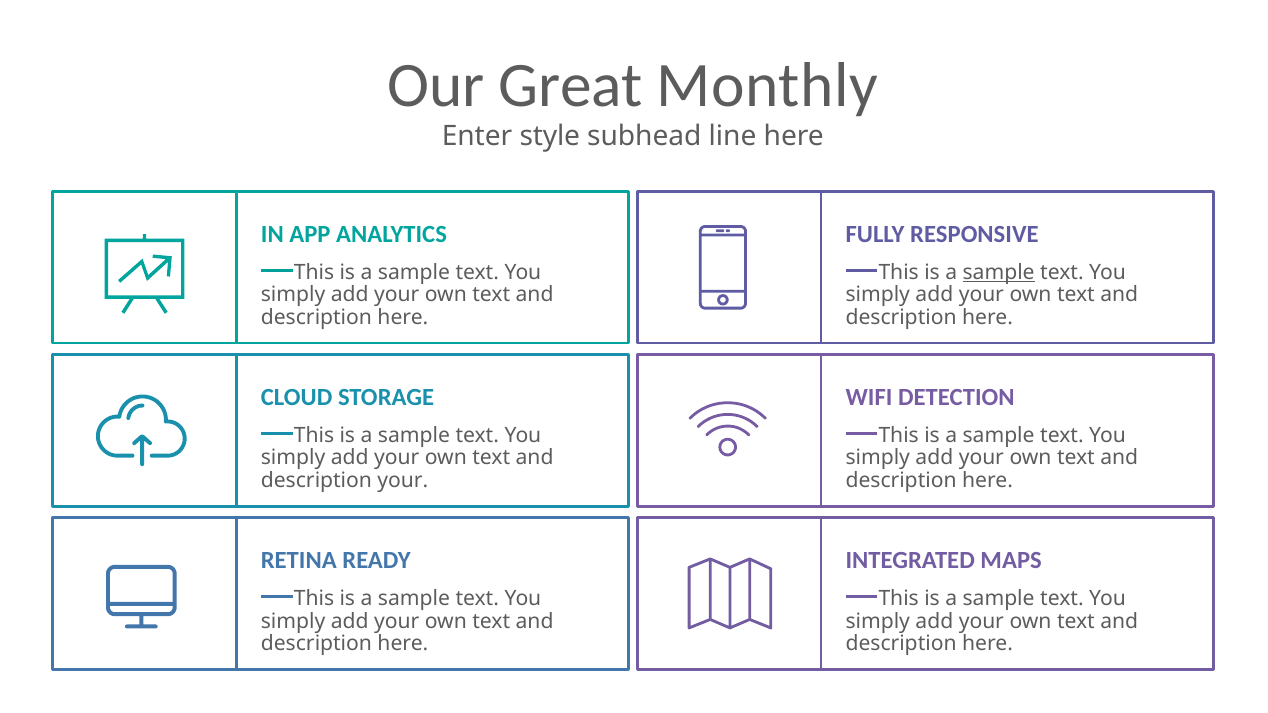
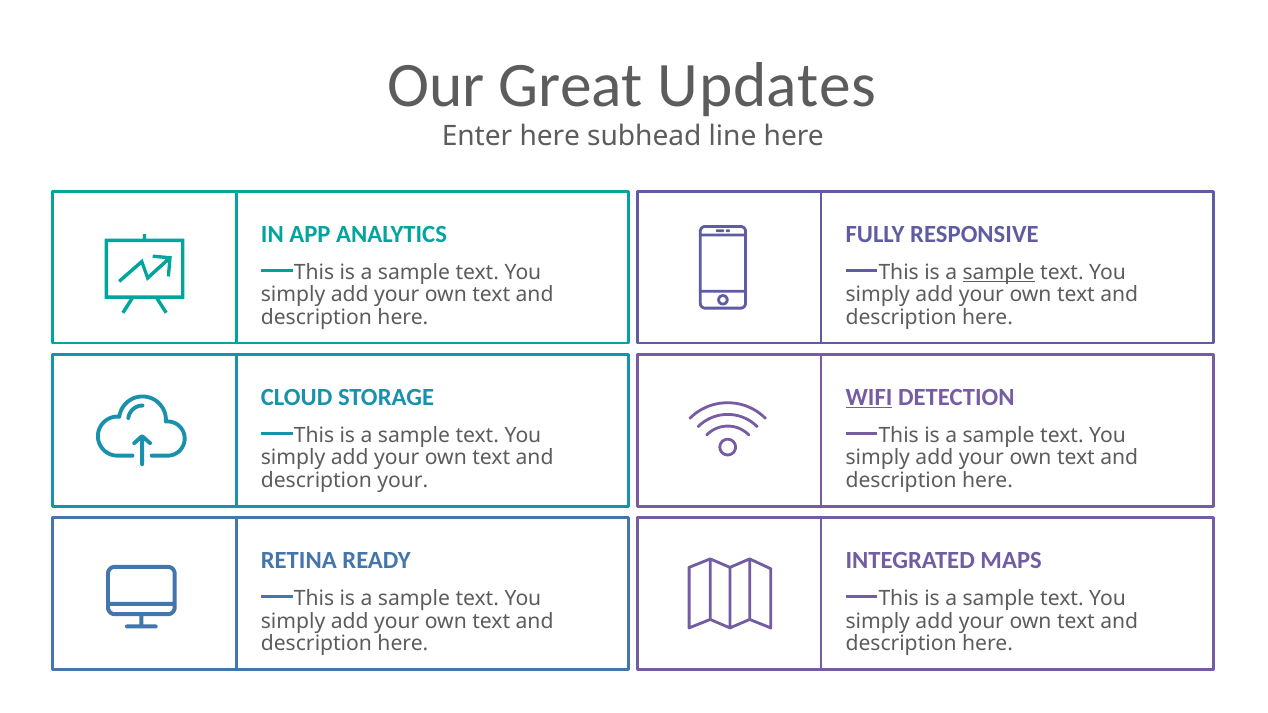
Monthly: Monthly -> Updates (767, 86)
Enter style: style -> here (550, 136)
WIFI underline: none -> present (869, 397)
